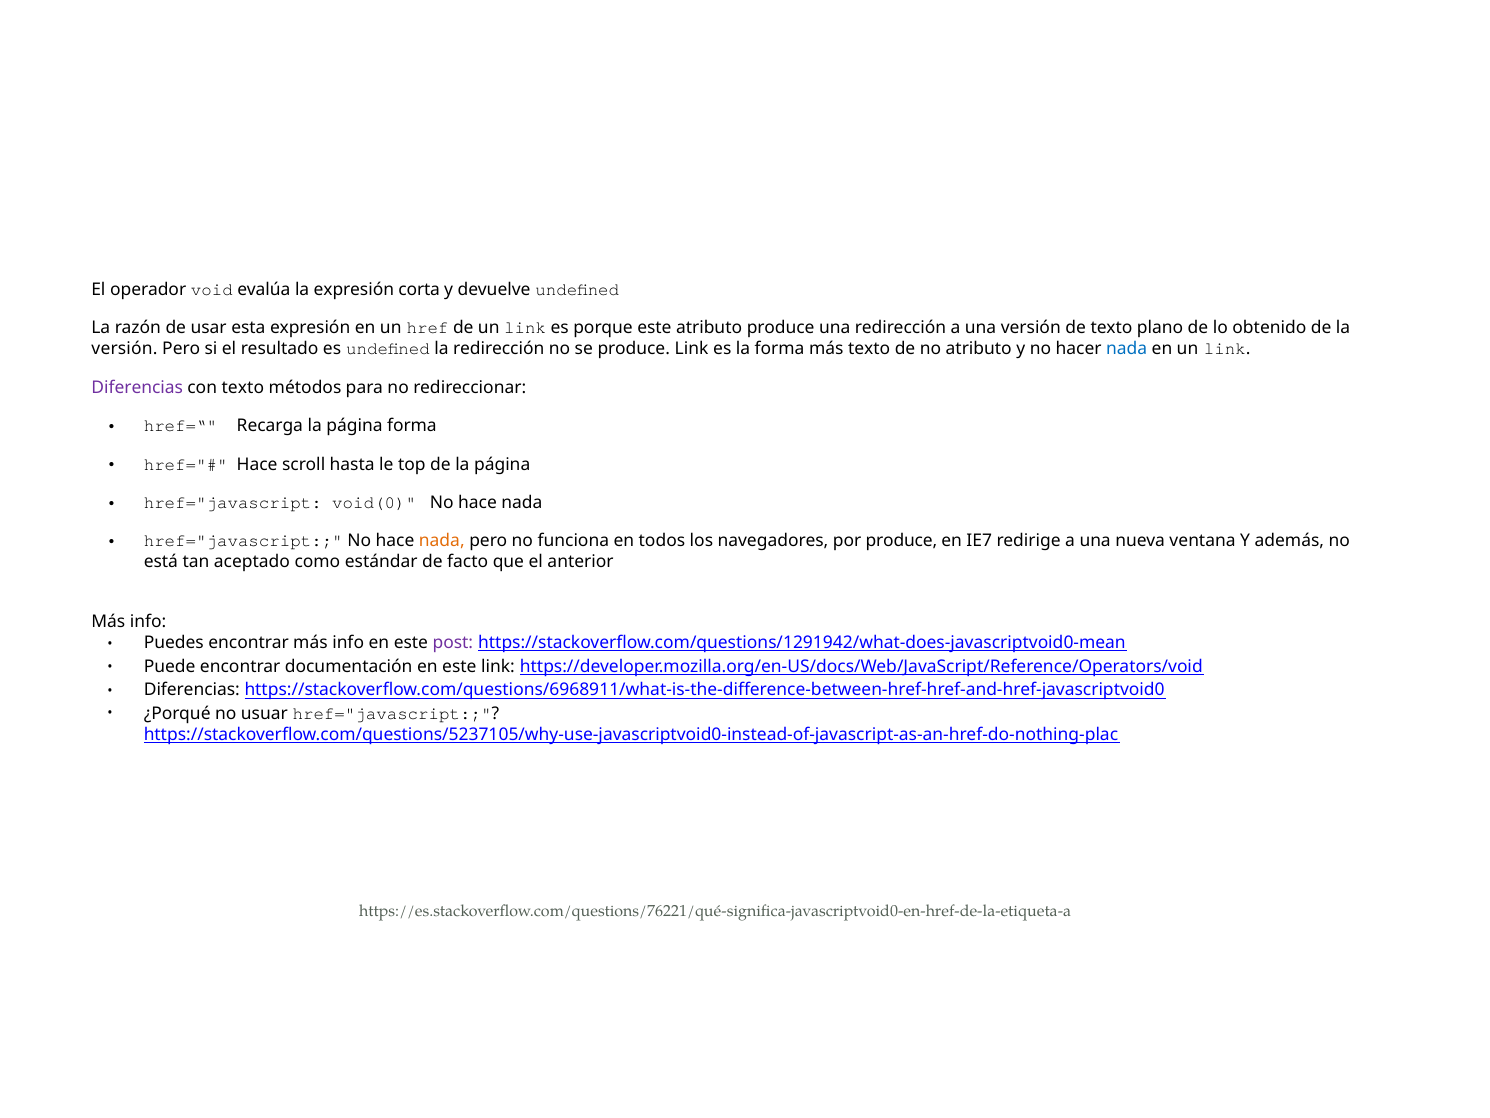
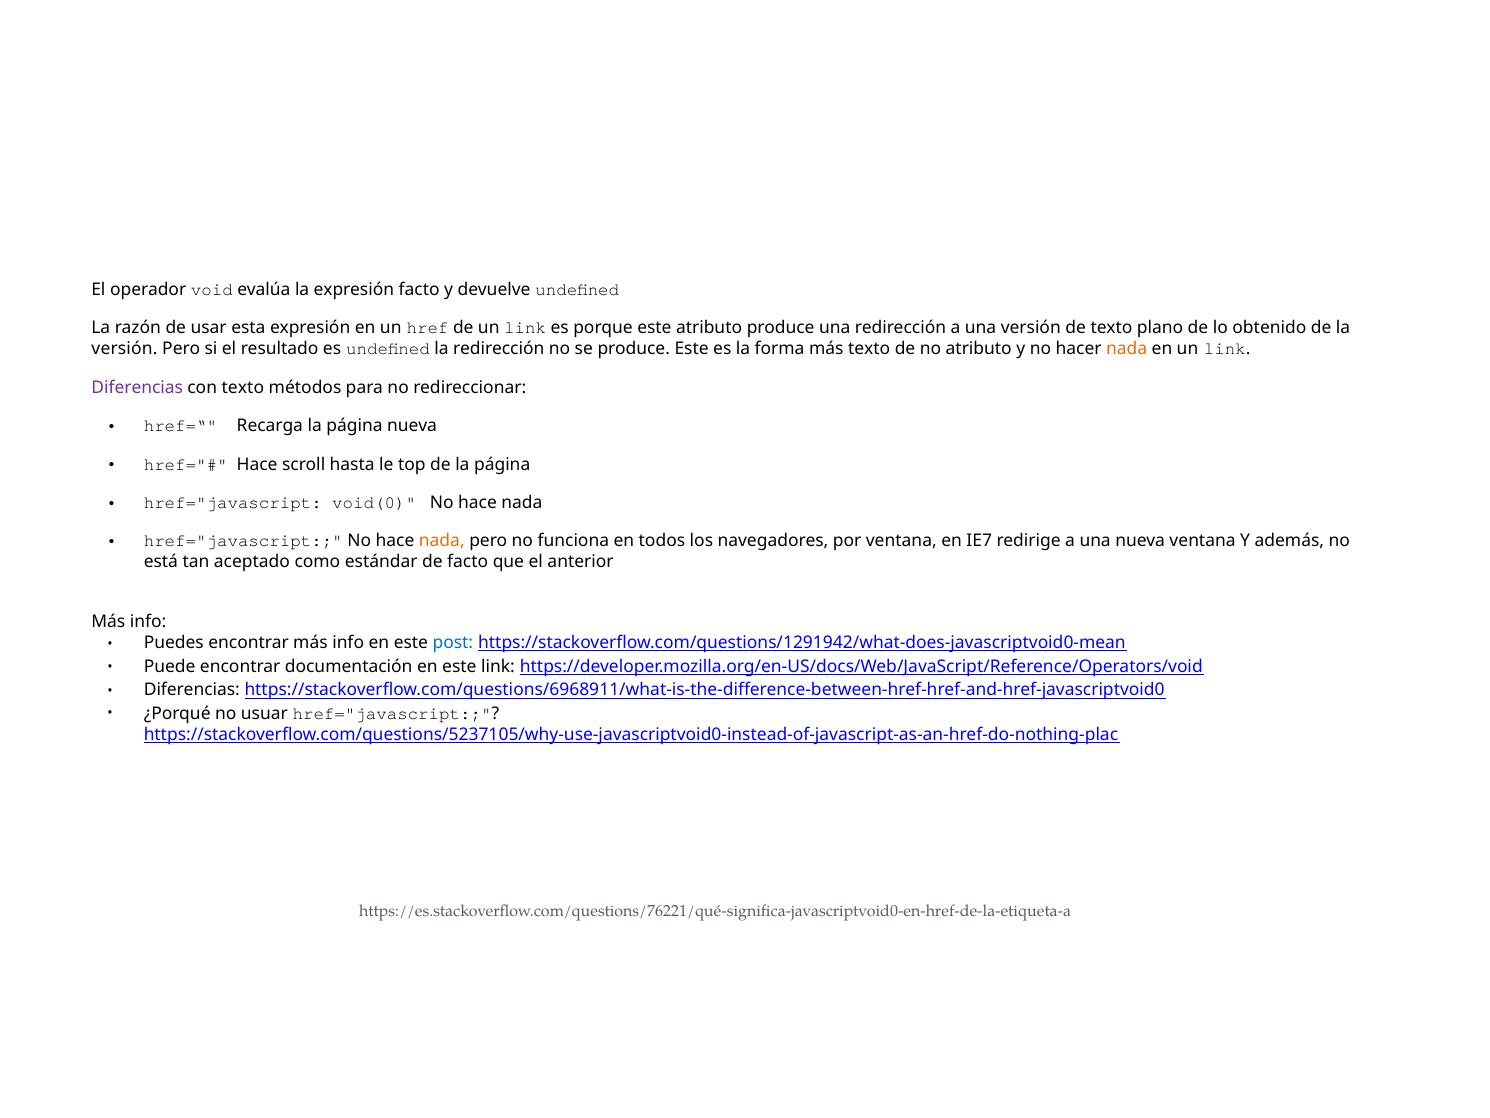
expresión corta: corta -> facto (419, 290)
produce Link: Link -> Este (692, 349)
nada colour: blue -> orange (1127, 349)
página forma: forma -> nueva (412, 426)
por produce: produce -> ventana (901, 541)
post colour: purple -> blue (453, 642)
